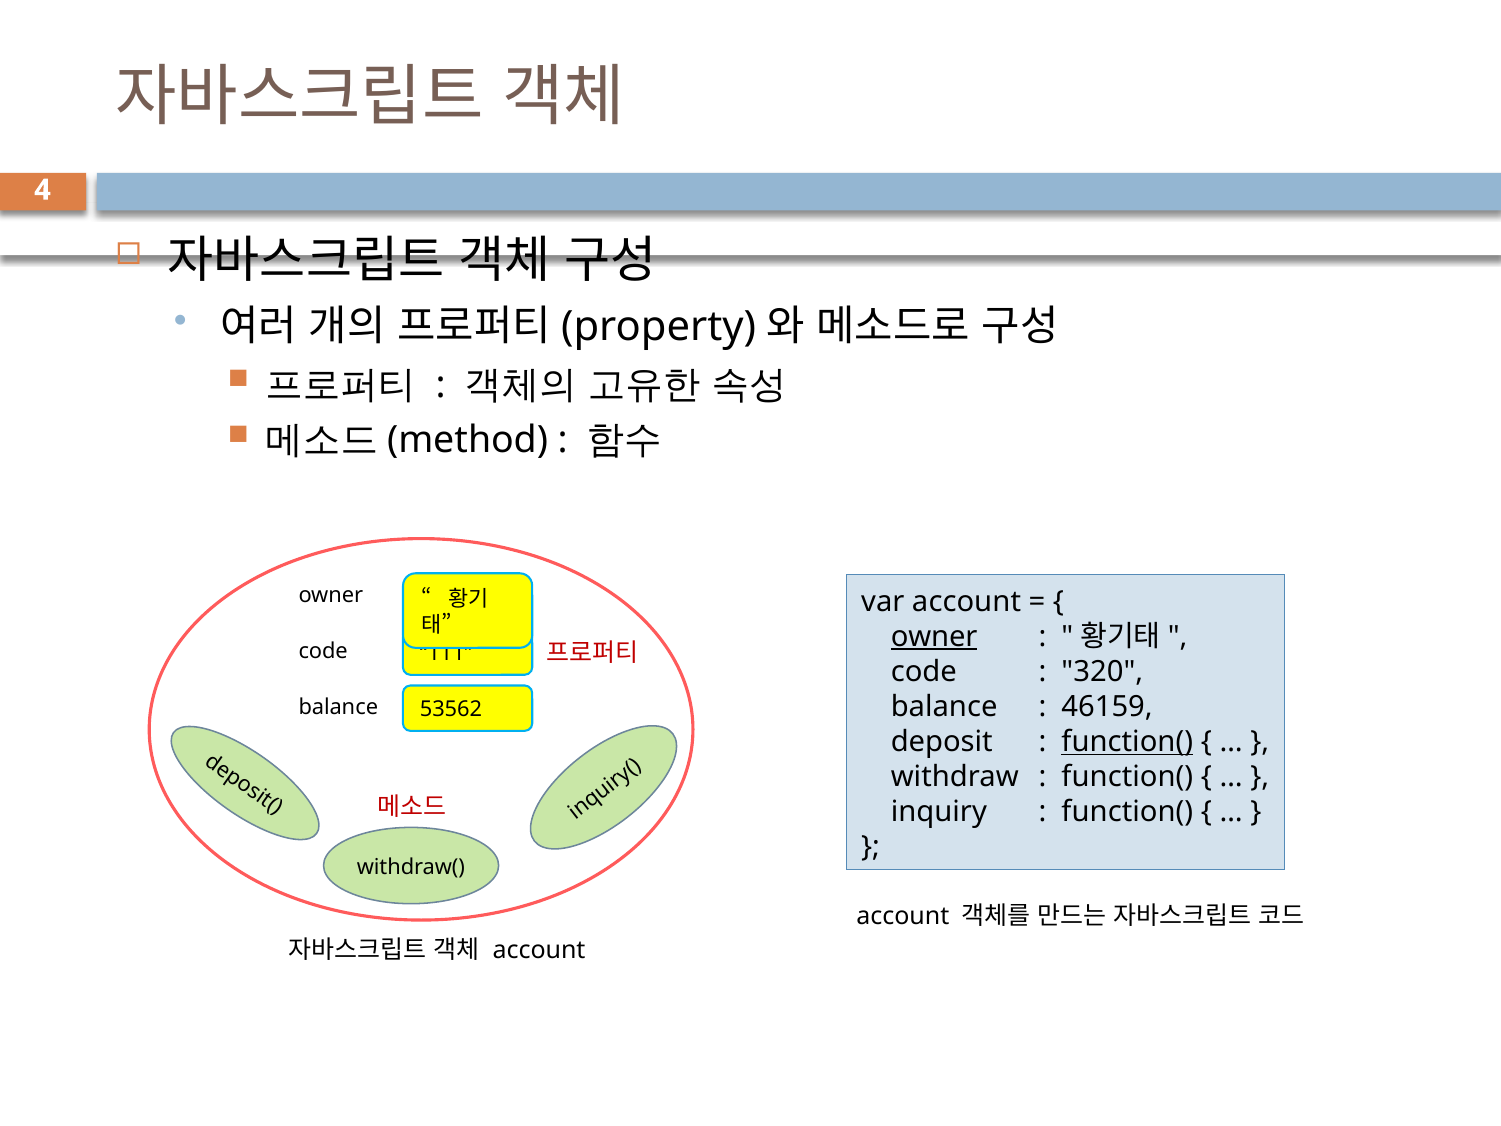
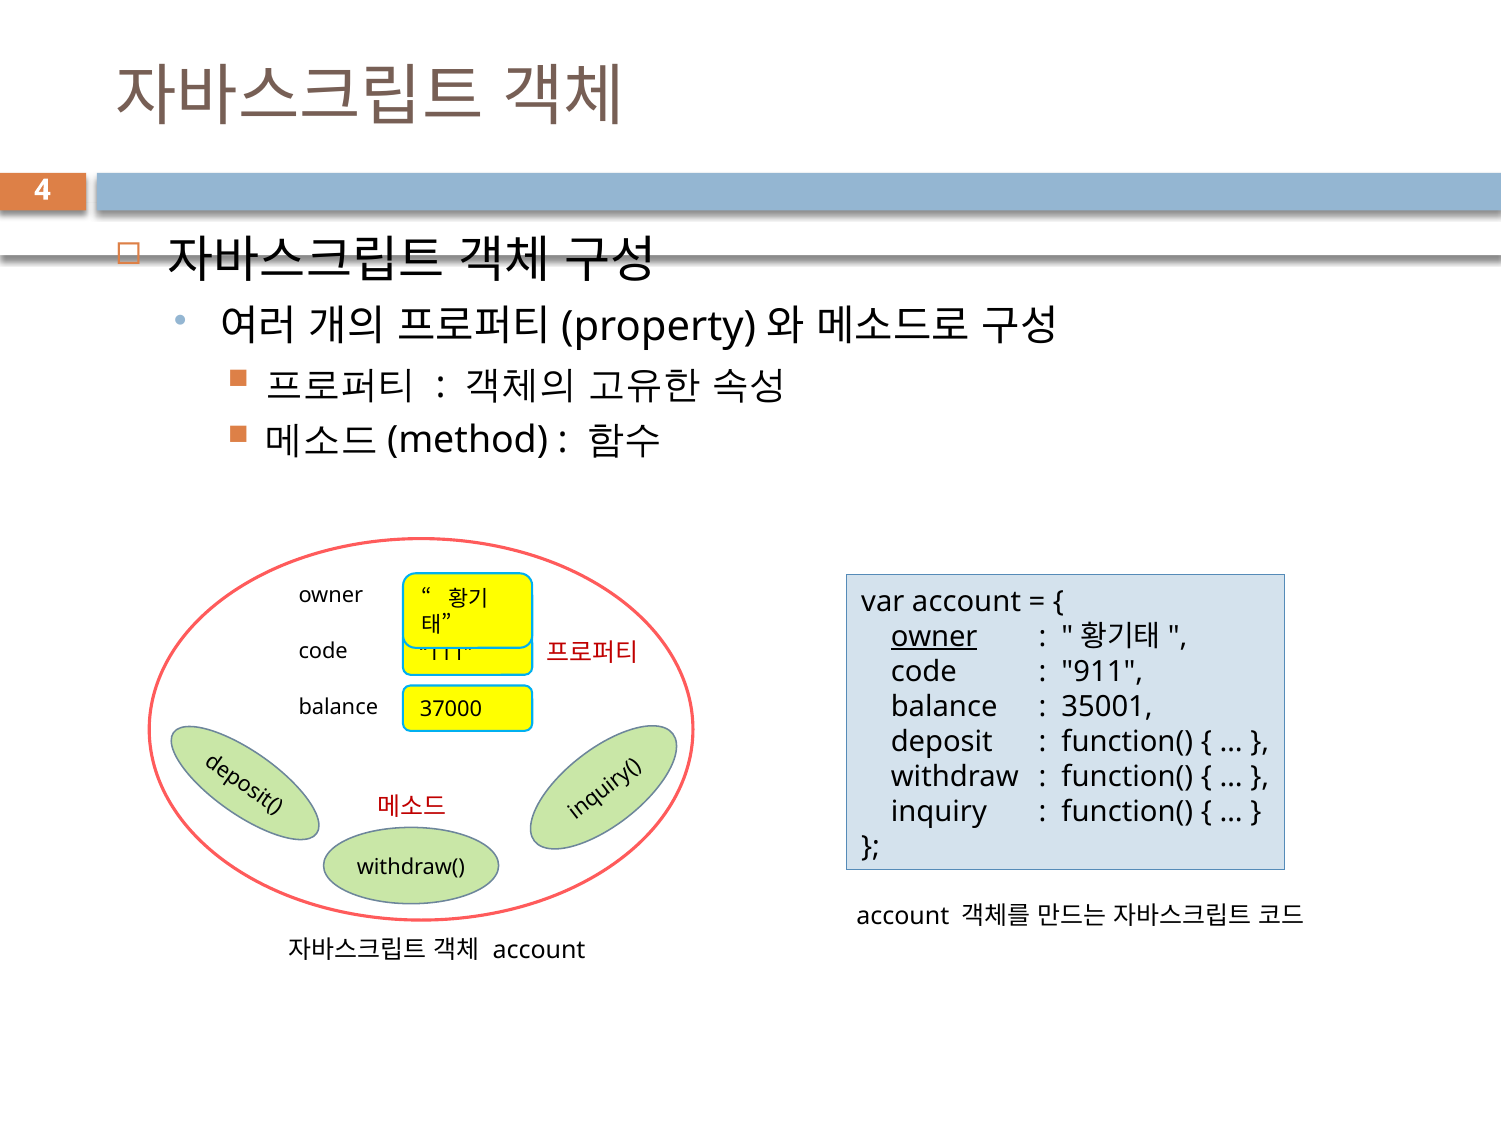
320: 320 -> 911 (1102, 672)
46159: 46159 -> 35001 (1107, 707)
53562: 53562 -> 37000 (451, 710)
function( underline: present -> none (1127, 742)
